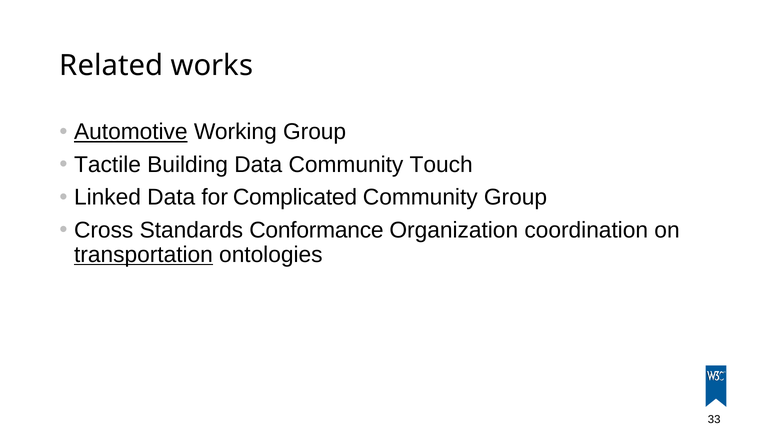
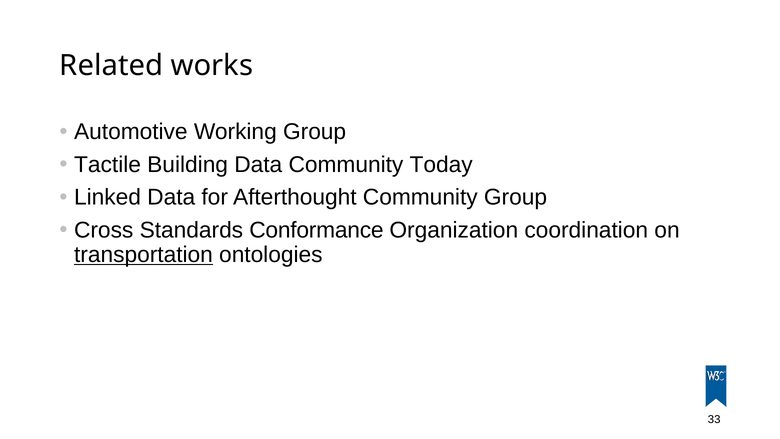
Automotive underline: present -> none (131, 132)
Touch: Touch -> Today (441, 165)
Complicated: Complicated -> Afterthought (295, 197)
